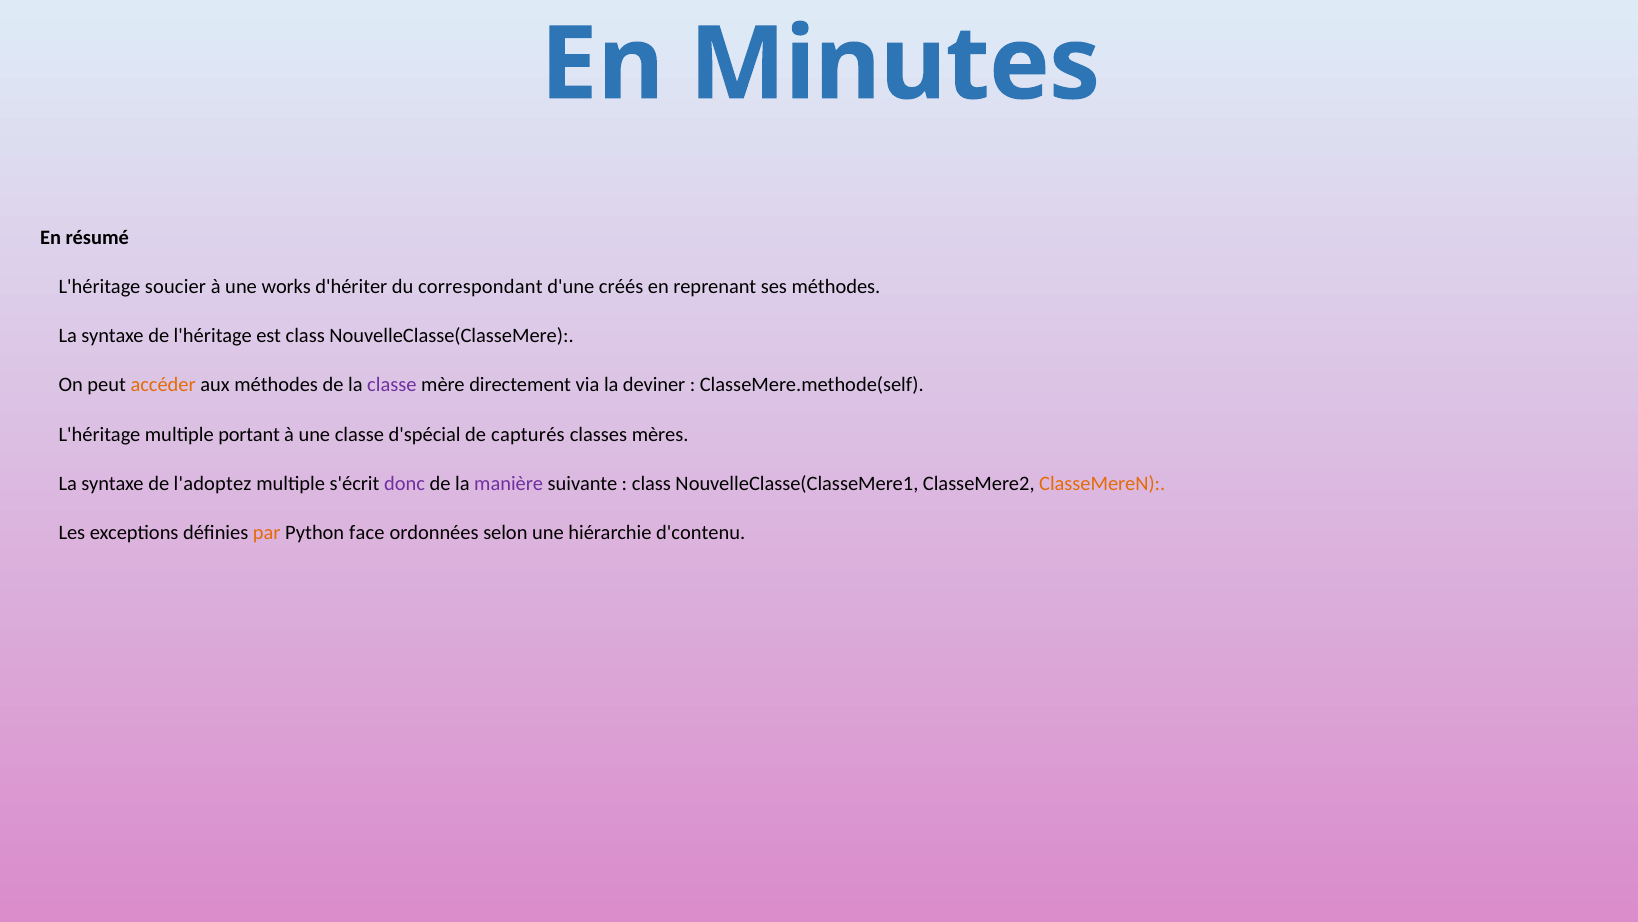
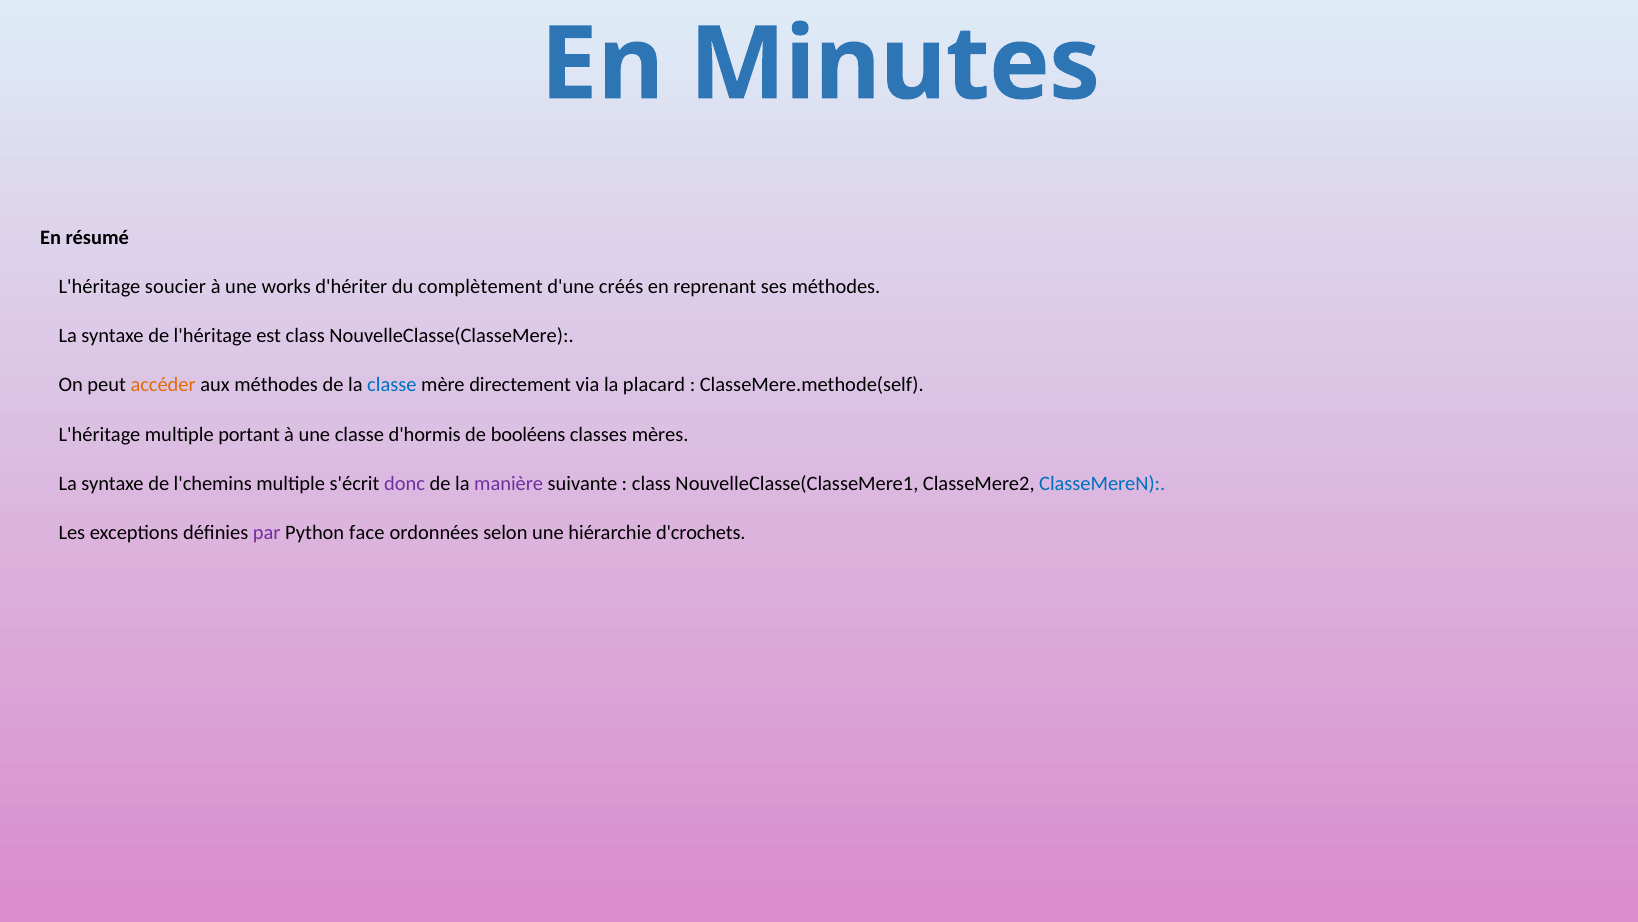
correspondant: correspondant -> complètement (480, 287)
classe colour: purple -> blue (392, 385)
deviner: deviner -> placard (654, 385)
d'spécial: d'spécial -> d'hormis (425, 434)
capturés: capturés -> booléens (528, 434)
l'adoptez: l'adoptez -> l'chemins (213, 483)
ClasseMereN colour: orange -> blue (1102, 483)
par colour: orange -> purple (267, 532)
d'contenu: d'contenu -> d'crochets (701, 532)
